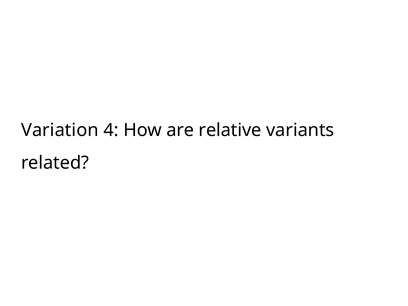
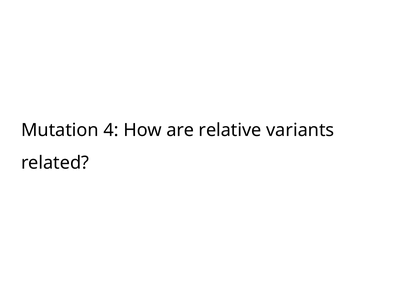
Variation: Variation -> Mutation (60, 130)
